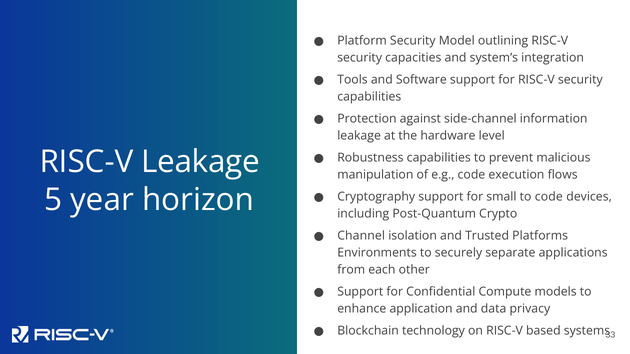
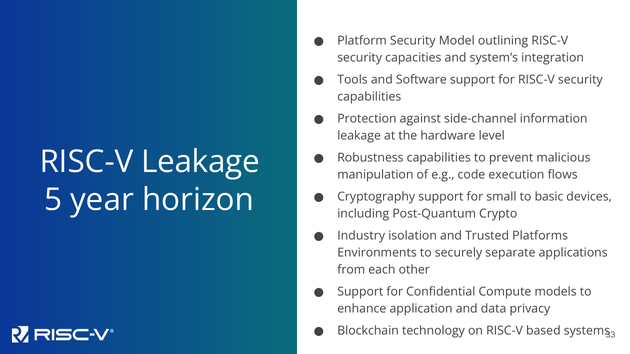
to code: code -> basic (549, 197)
Channel: Channel -> Industry (361, 236)
